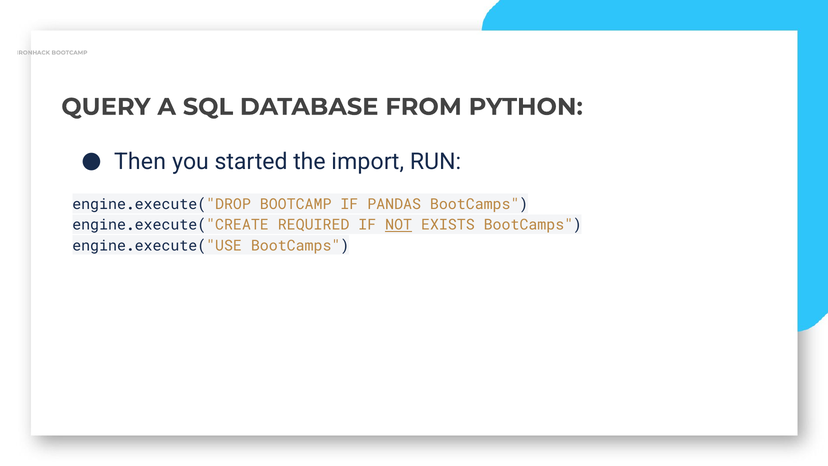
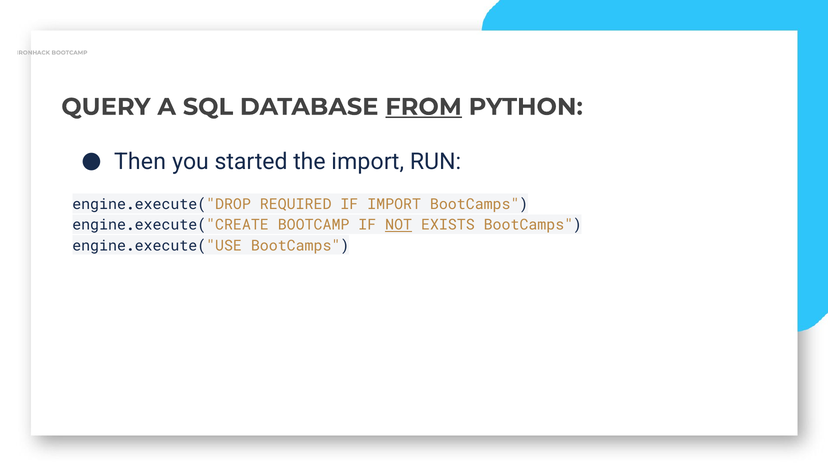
FROM underline: none -> present (424, 107)
engine.execute("DROP BOOTCAMP: BOOTCAMP -> REQUIRED (296, 204)
IF PANDAS: PANDAS -> IMPORT (394, 204)
engine.execute("CREATE REQUIRED: REQUIRED -> BOOTCAMP (314, 225)
